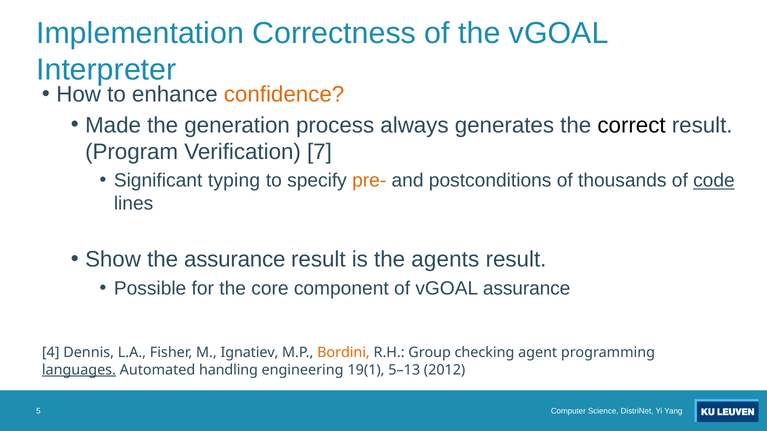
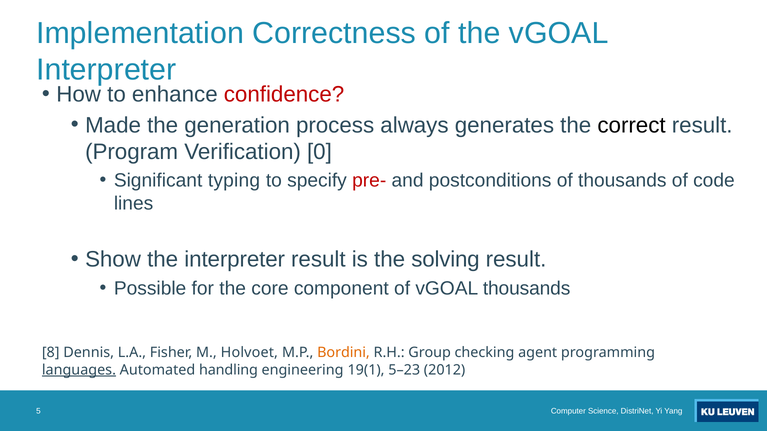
confidence colour: orange -> red (284, 95)
7: 7 -> 0 (319, 152)
pre- colour: orange -> red (369, 181)
code underline: present -> none (714, 181)
the assurance: assurance -> interpreter (235, 260)
agents: agents -> solving (445, 260)
vGOAL assurance: assurance -> thousands (527, 289)
4: 4 -> 8 (51, 353)
Ignatiev: Ignatiev -> Holvoet (249, 353)
5–13: 5–13 -> 5–23 (404, 370)
